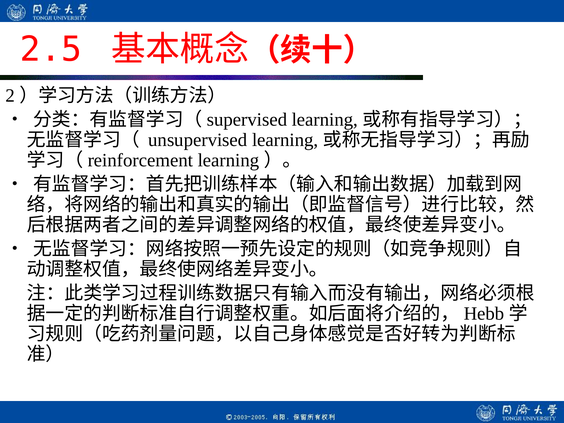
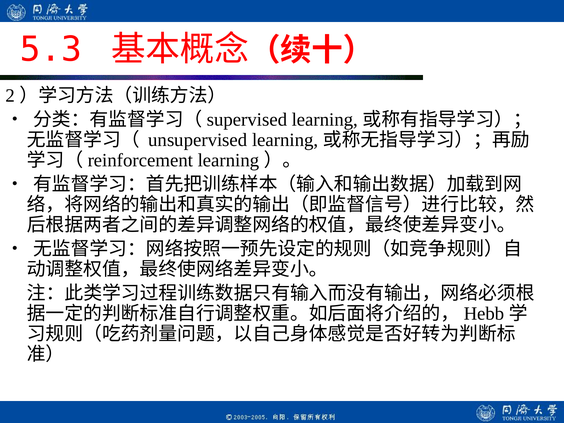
2.5: 2.5 -> 5.3 (51, 49)
